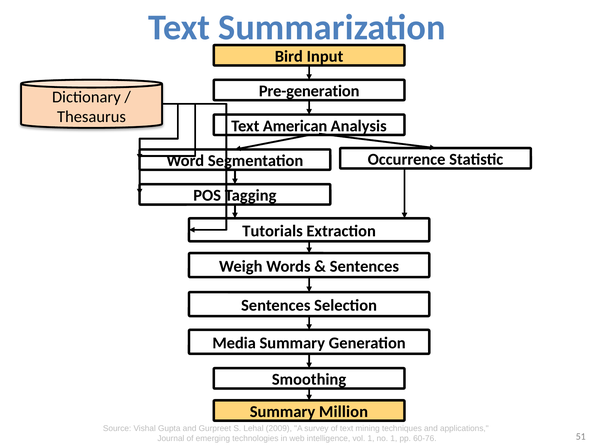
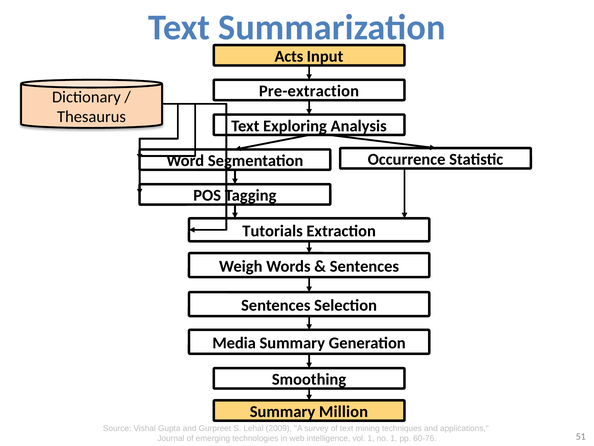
Bird: Bird -> Acts (289, 56)
Pre-generation: Pre-generation -> Pre-extraction (309, 91)
American: American -> Exploring (295, 126)
